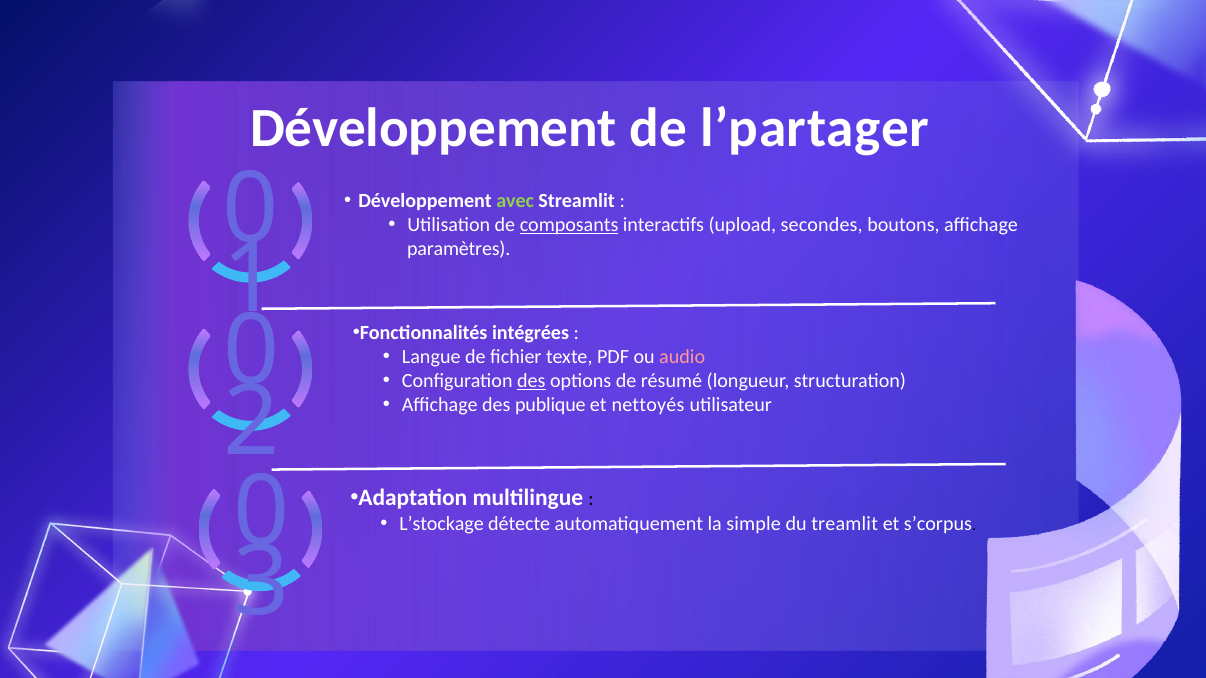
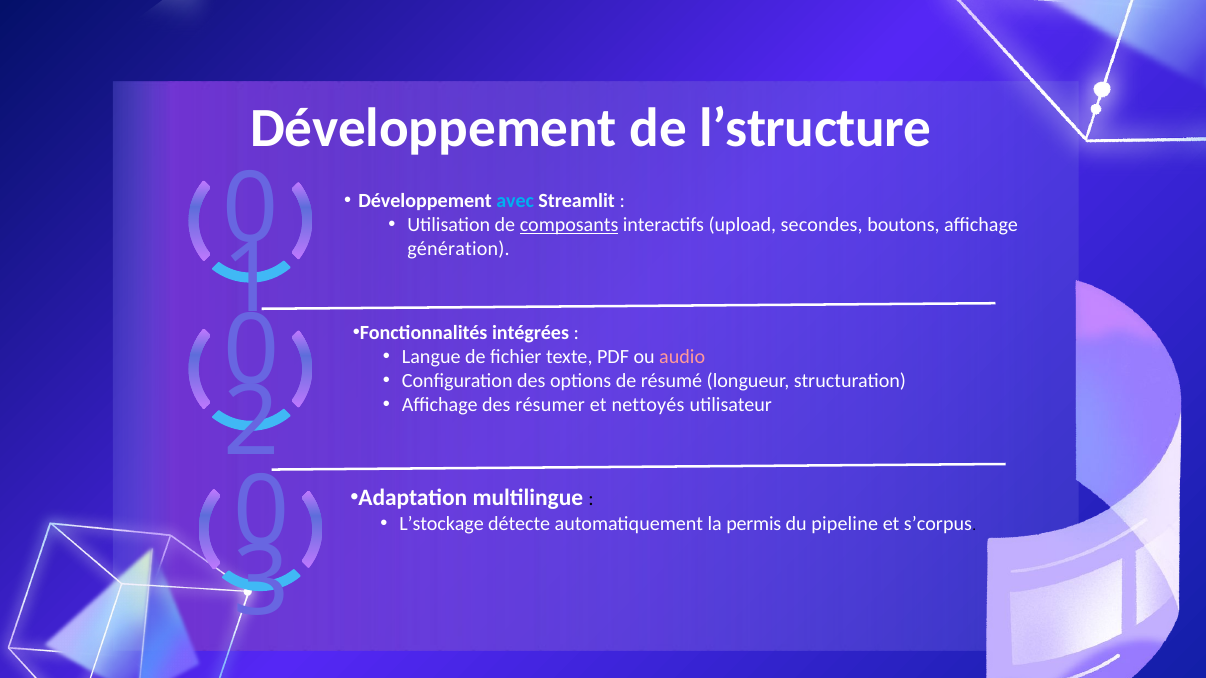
l’partager: l’partager -> l’structure (815, 128)
avec colour: light green -> light blue (515, 201)
paramètres: paramètres -> génération (459, 249)
des underline: present -> none (531, 381)
publique: publique -> résumer (550, 405)
simple: simple -> permis (754, 524)
treamlit: treamlit -> pipeline (845, 524)
